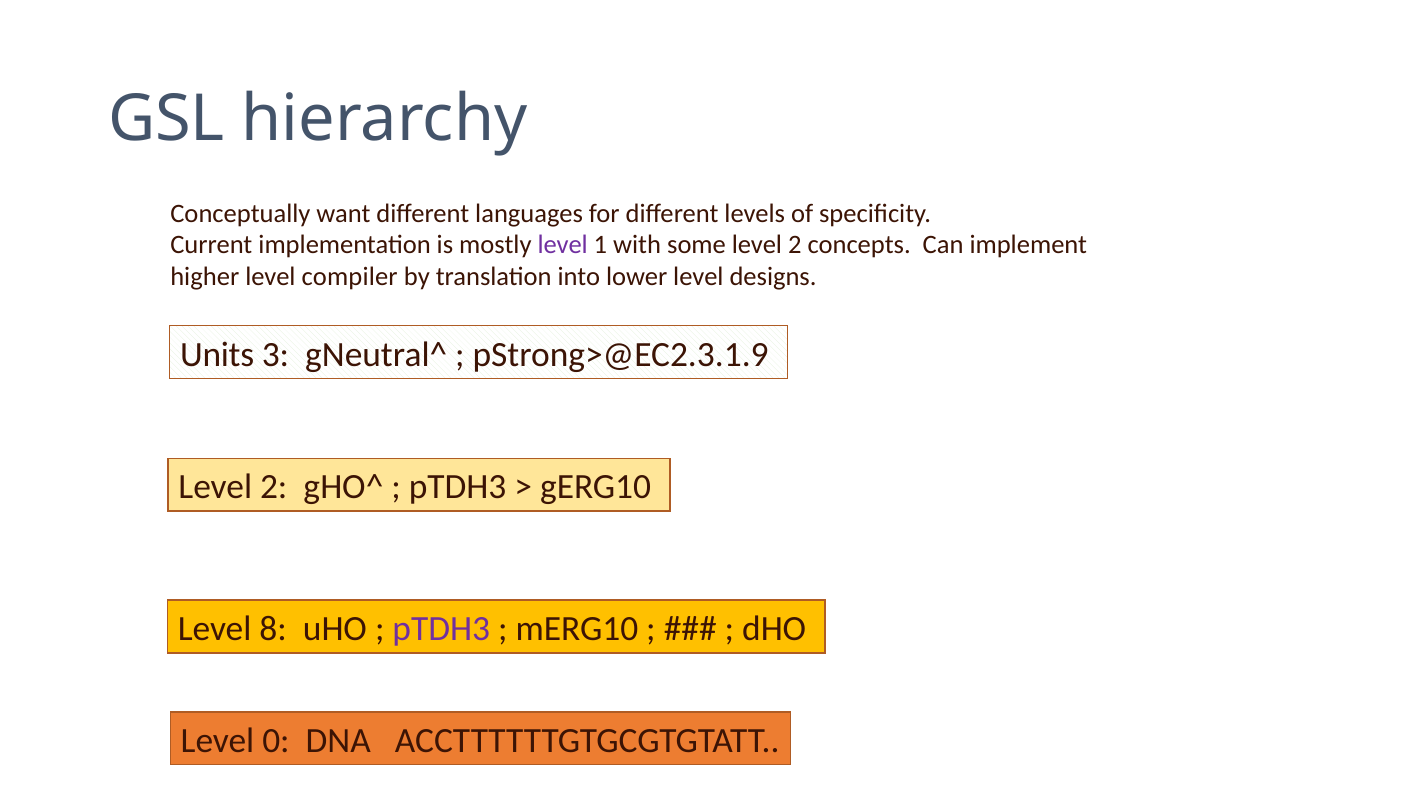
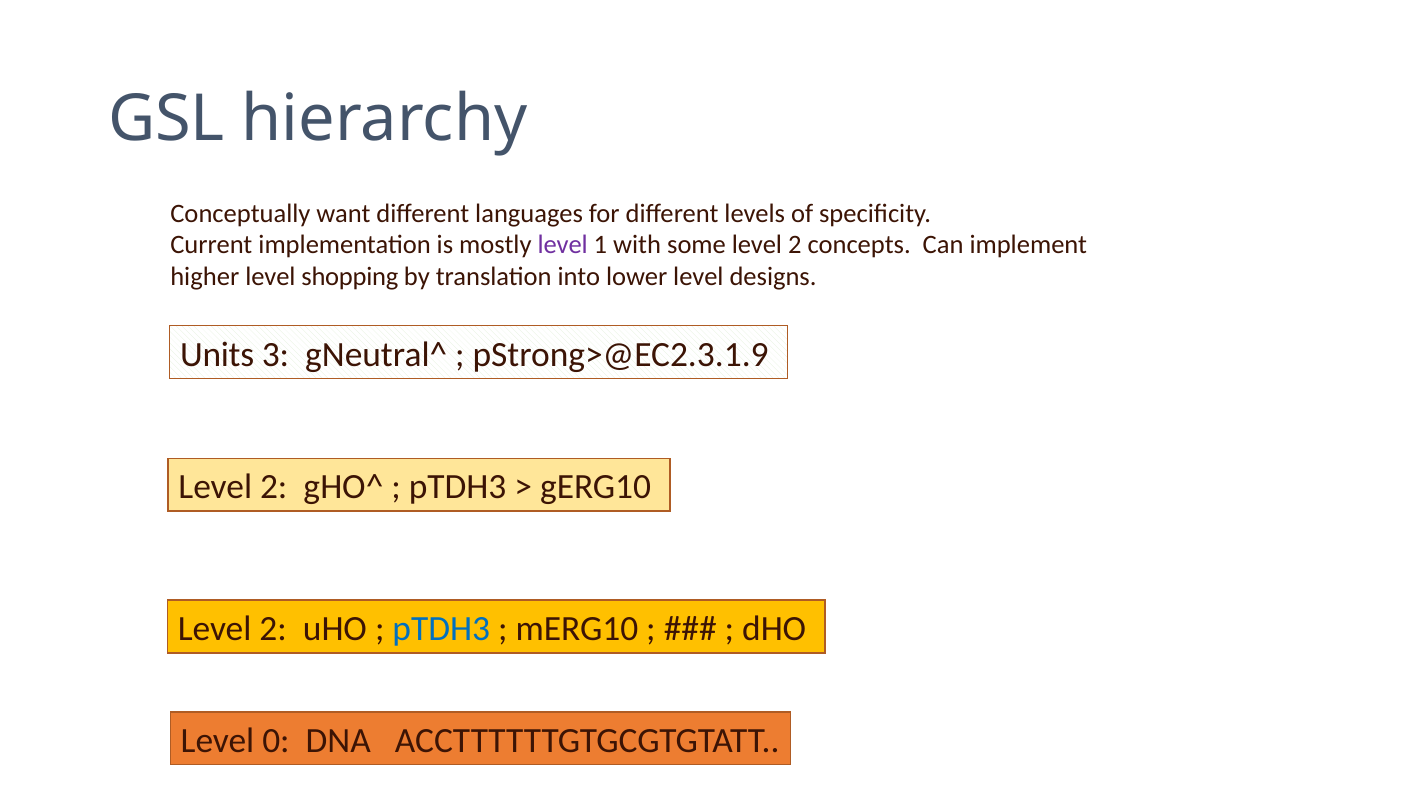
compiler: compiler -> shopping (350, 277)
8: 8 -> 2 (273, 629)
pTDH3 colour: purple -> blue (441, 629)
